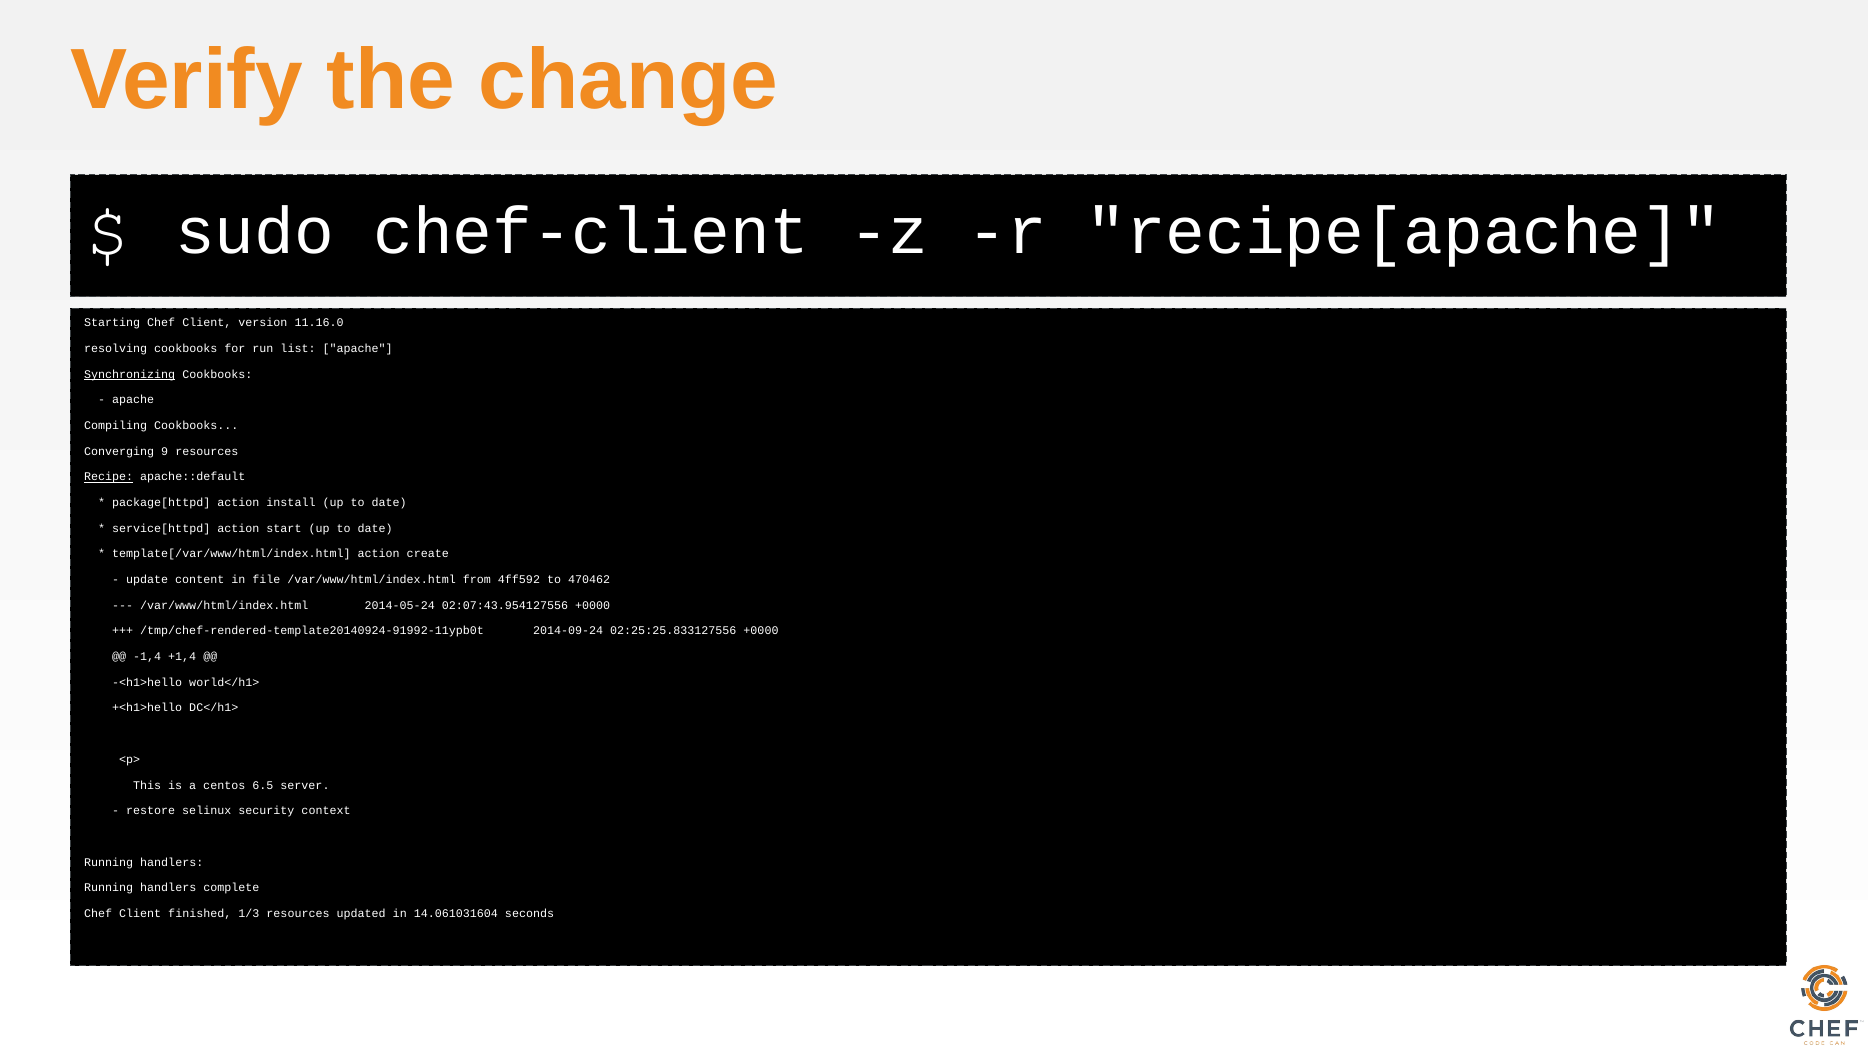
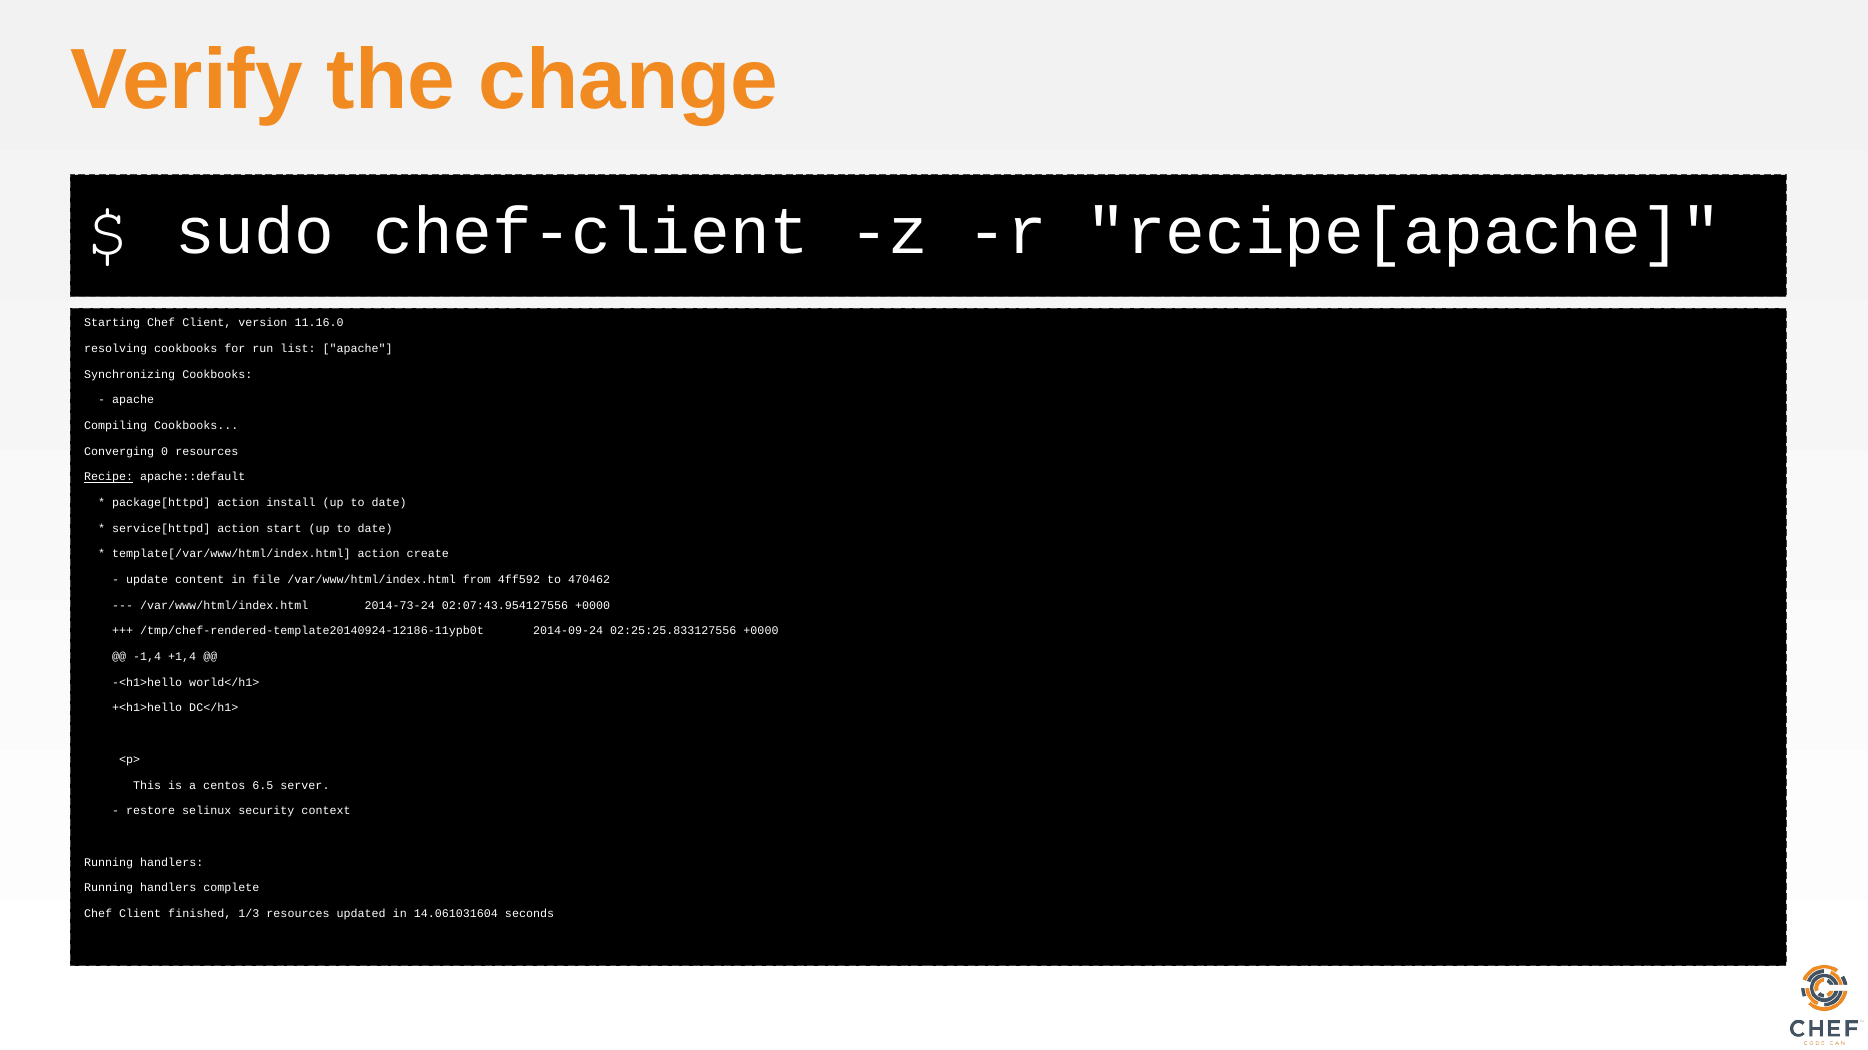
Synchronizing underline: present -> none (130, 374)
9: 9 -> 0 (165, 452)
2014-05-24: 2014-05-24 -> 2014-73-24 (400, 606)
/tmp/chef-rendered-template20140924-91992-11ypb0t: /tmp/chef-rendered-template20140924-91992-11ypb0t -> /tmp/chef-rendered-template20140924-12186-11ypb0t (312, 631)
